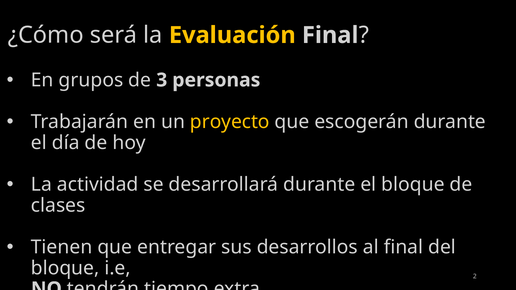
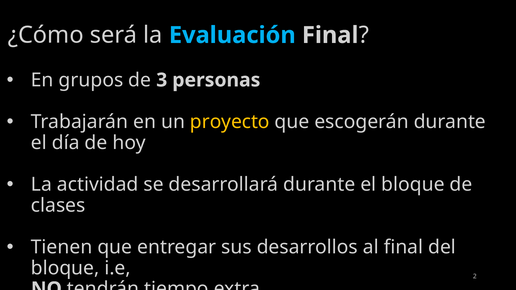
Evaluación colour: yellow -> light blue (232, 35)
